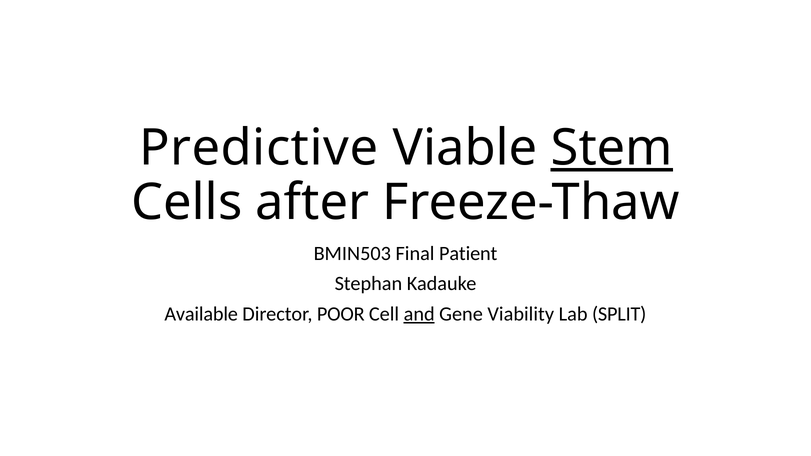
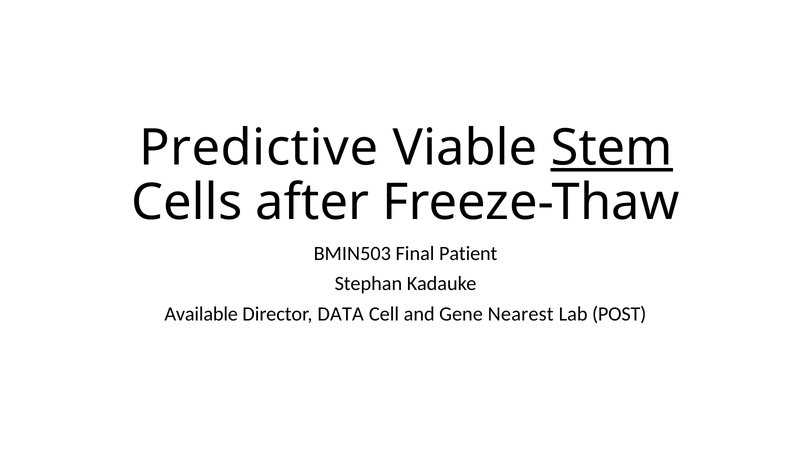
POOR: POOR -> DATA (341, 314)
and underline: present -> none (419, 314)
Viability: Viability -> Nearest (521, 314)
SPLIT: SPLIT -> POST (619, 314)
